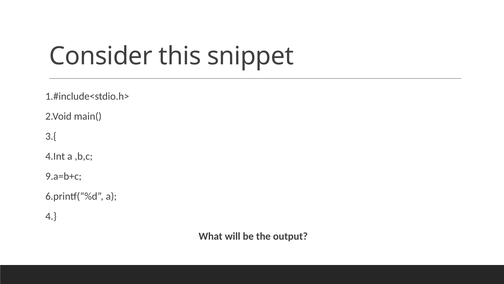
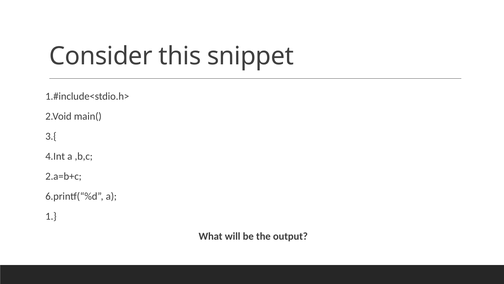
9.a=b+c: 9.a=b+c -> 2.a=b+c (63, 176)
4: 4 -> 1 (51, 216)
